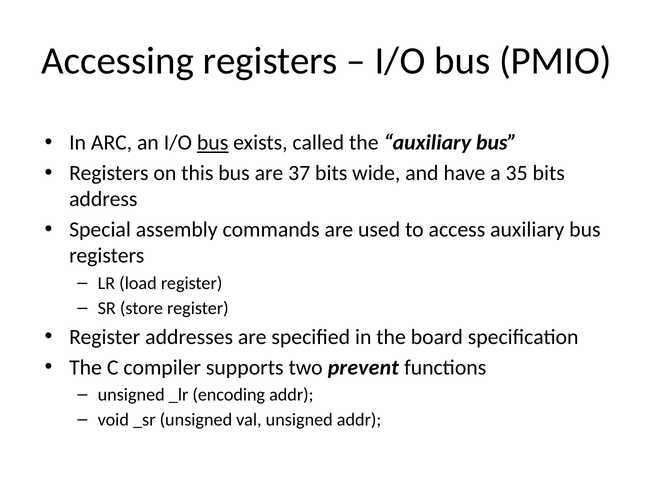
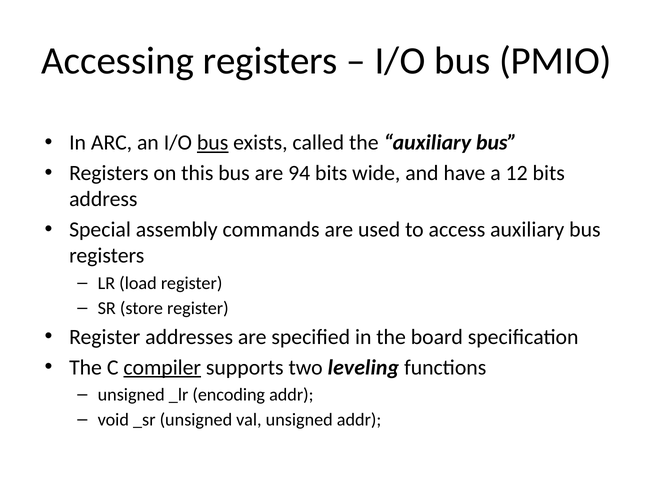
37: 37 -> 94 (299, 173)
35: 35 -> 12 (517, 173)
compiler underline: none -> present (162, 368)
prevent: prevent -> leveling (363, 368)
